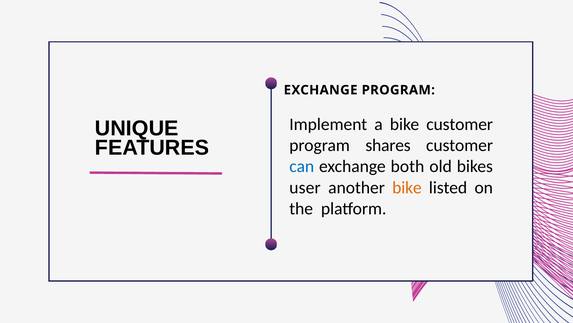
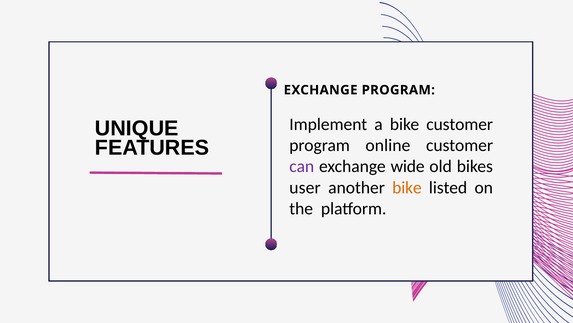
shares: shares -> online (388, 145)
can colour: blue -> purple (302, 166)
both: both -> wide (408, 166)
